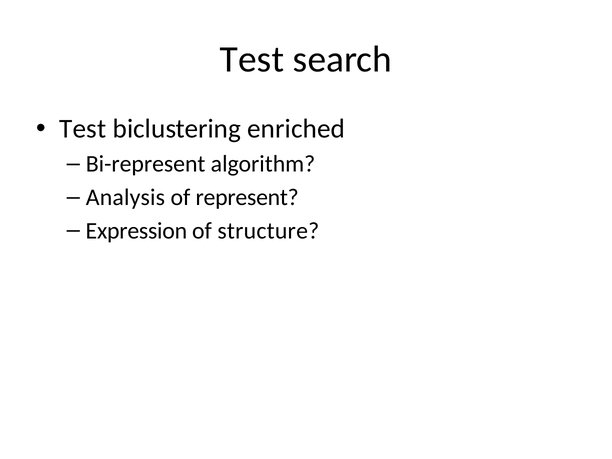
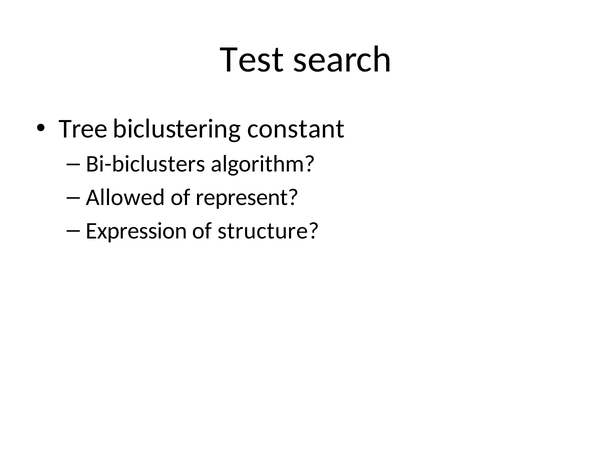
Test: Test -> Tree (83, 129)
enriched: enriched -> constant (296, 129)
Bi-represent: Bi-represent -> Bi-biclusters (146, 164)
Analysis: Analysis -> Allowed (125, 197)
